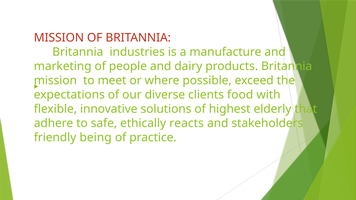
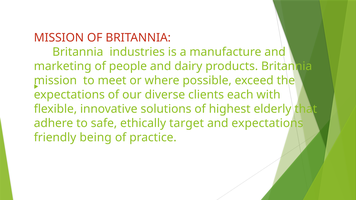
food: food -> each (240, 95)
reacts: reacts -> target (187, 123)
and stakeholders: stakeholders -> expectations (267, 123)
